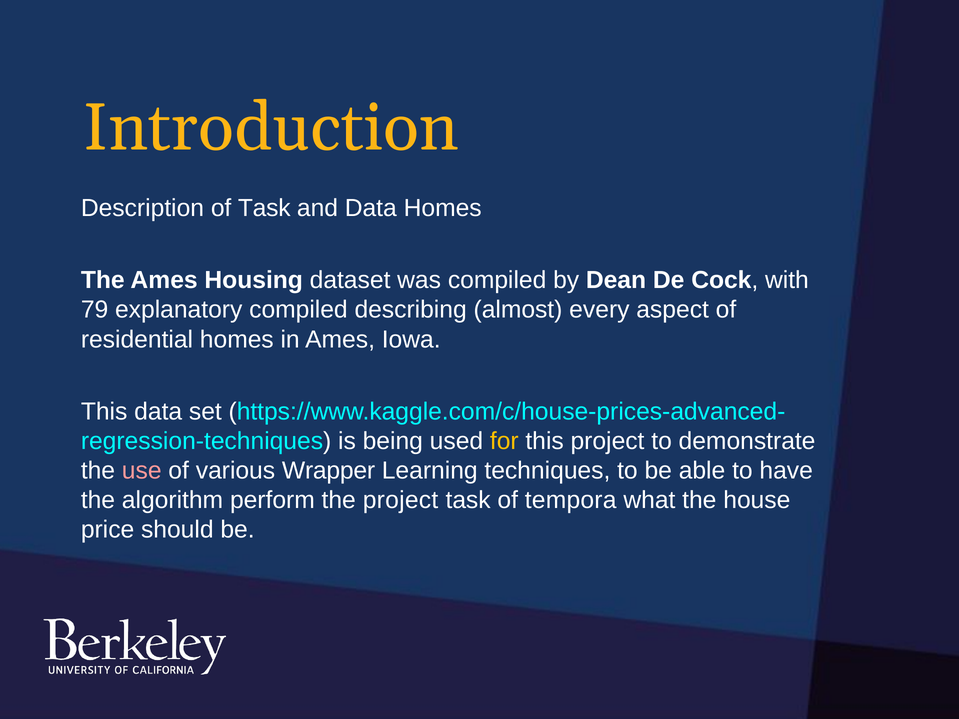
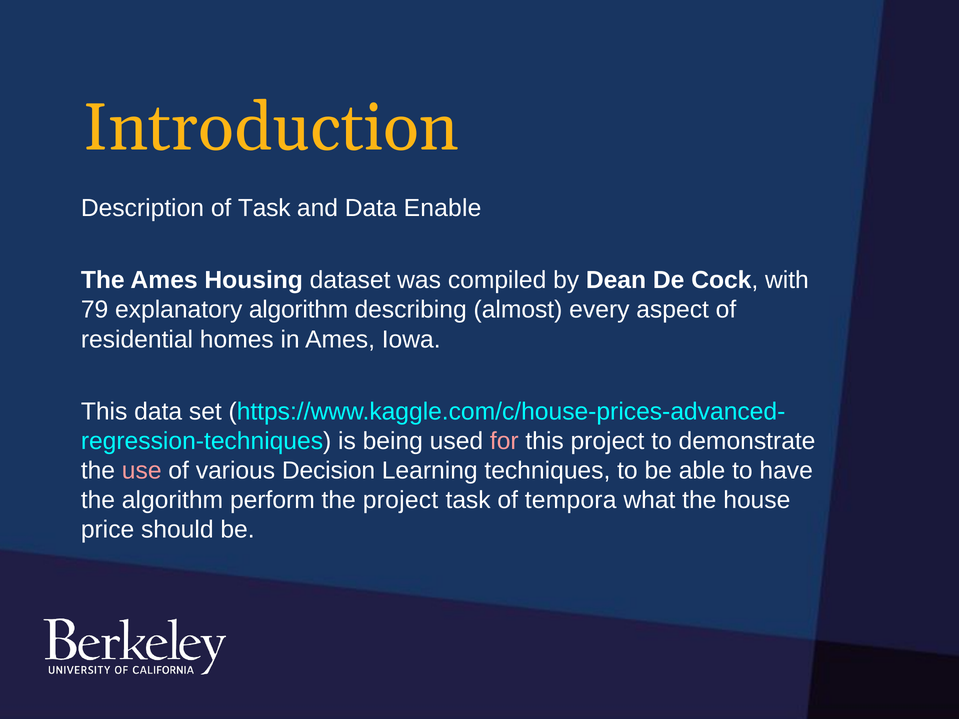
Data Homes: Homes -> Enable (443, 208)
explanatory compiled: compiled -> algorithm (299, 310)
for colour: yellow -> pink (504, 441)
Wrapper: Wrapper -> Decision (329, 471)
